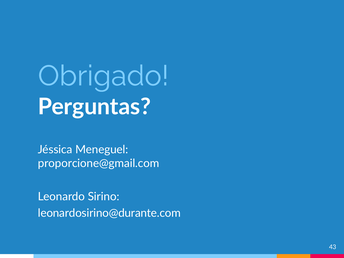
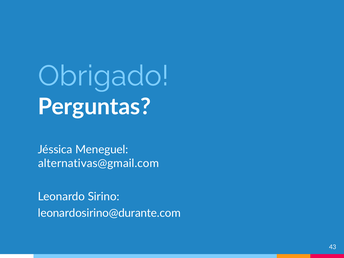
proporcione@gmail.com: proporcione@gmail.com -> alternativas@gmail.com (99, 163)
